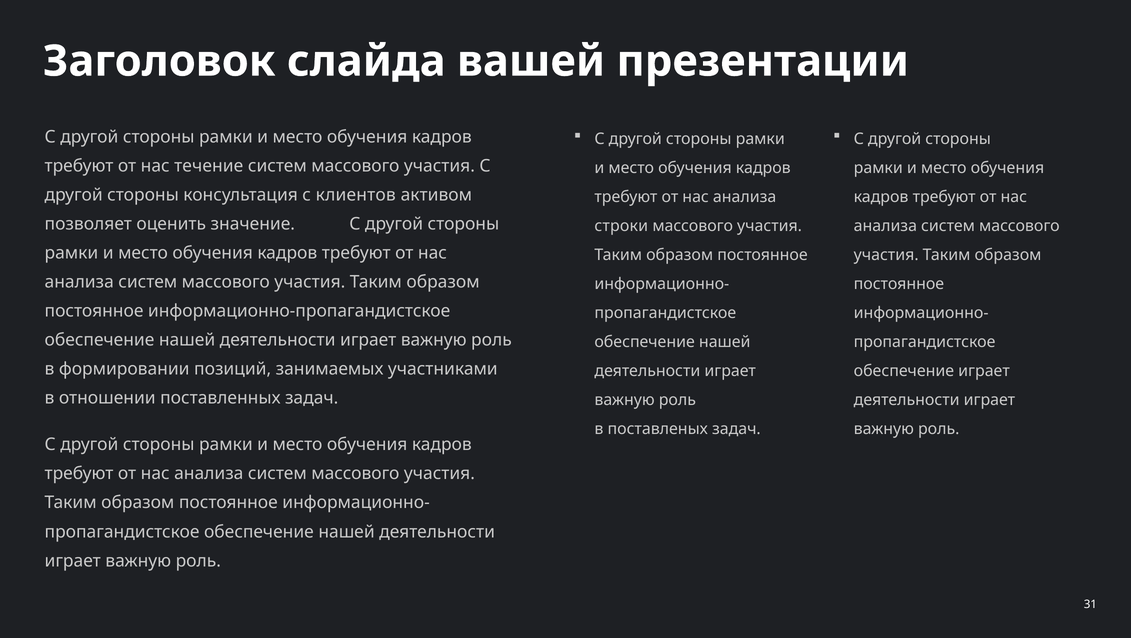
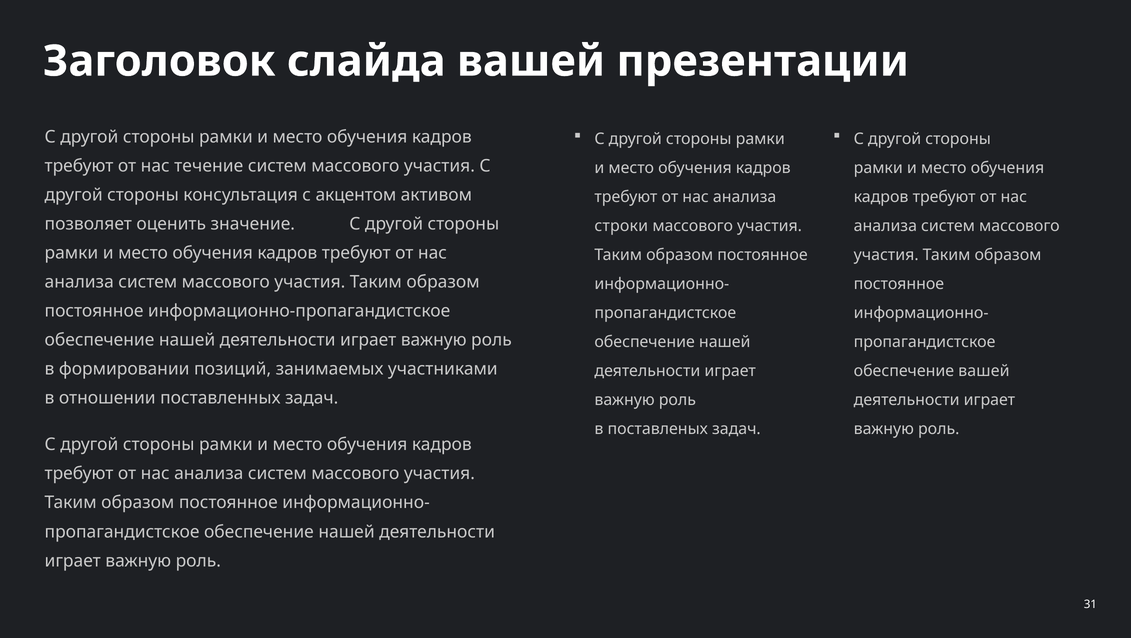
клиентов: клиентов -> акцентом (356, 195)
обеспечение играет: играет -> вашей (984, 371)
